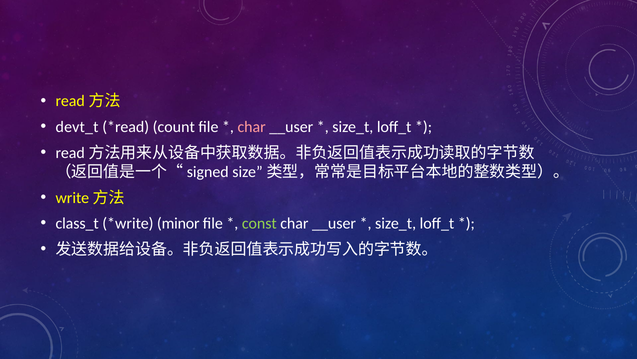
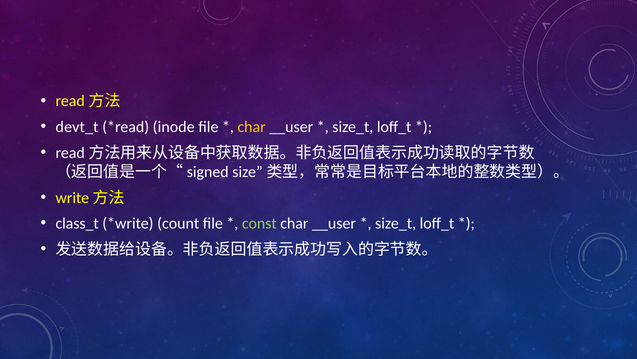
count: count -> inode (174, 127)
char colour: pink -> yellow (252, 127)
minor: minor -> count (178, 223)
